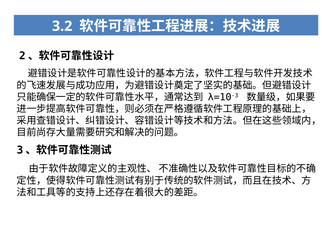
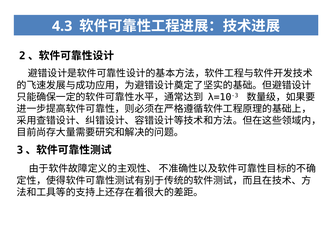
3.2: 3.2 -> 4.3 (62, 26)
